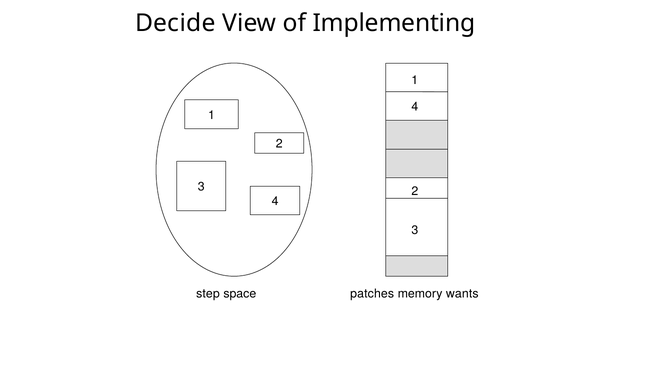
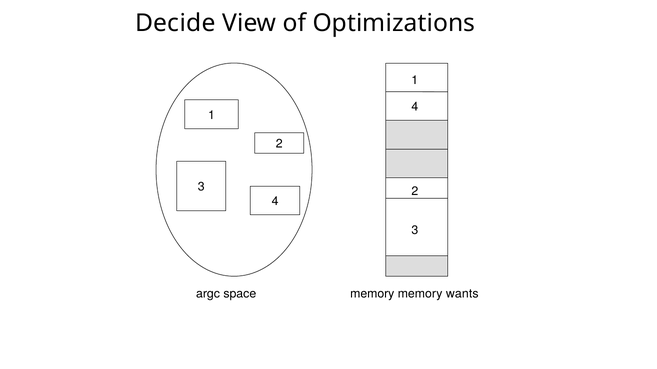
Implementing: Implementing -> Optimizations (394, 23)
step: step -> argc (208, 294)
space patches: patches -> memory (372, 294)
